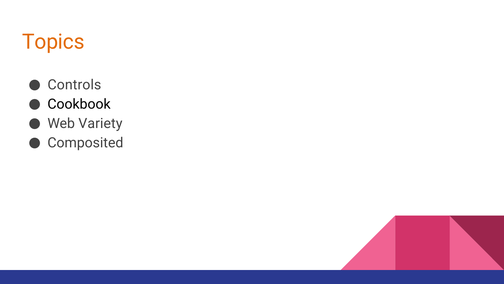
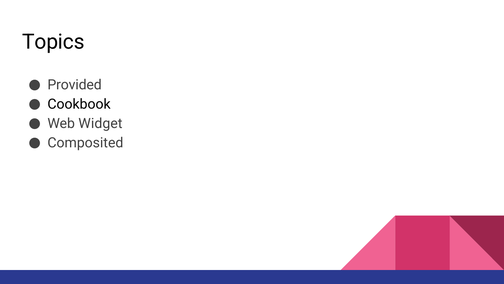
Topics colour: orange -> black (53, 42)
Controls: Controls -> Provided (75, 85)
Variety: Variety -> Widget (100, 123)
